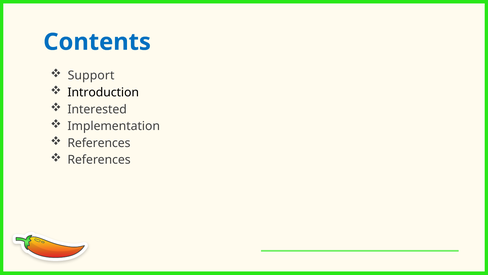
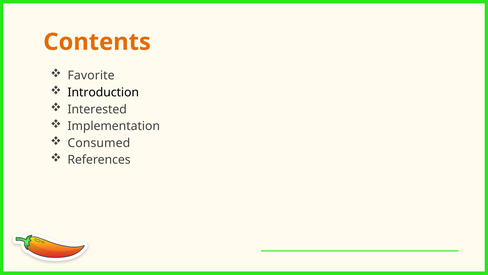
Contents colour: blue -> orange (97, 42)
Support: Support -> Favorite (91, 75)
References: References -> Consumed (99, 143)
